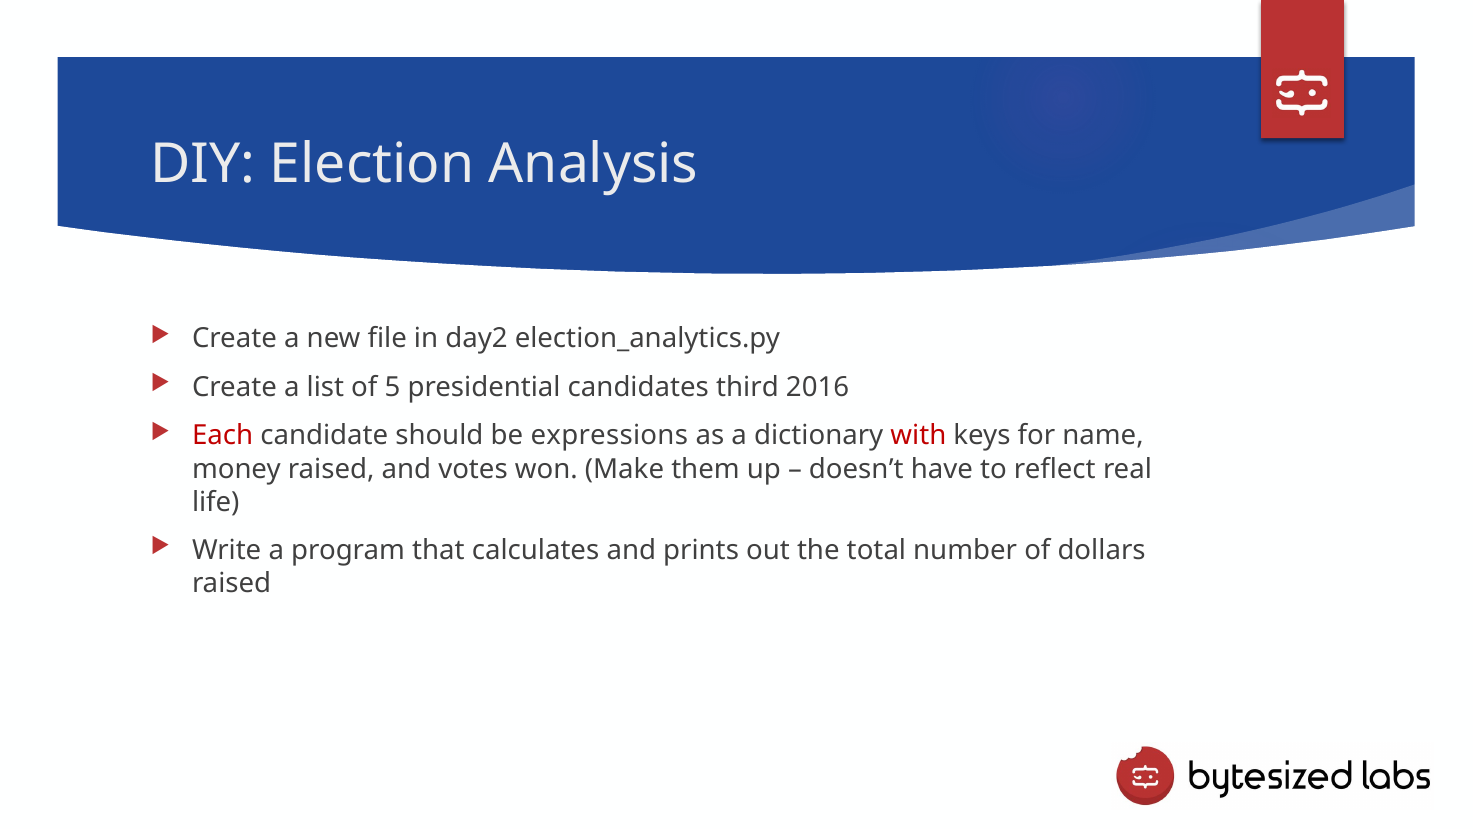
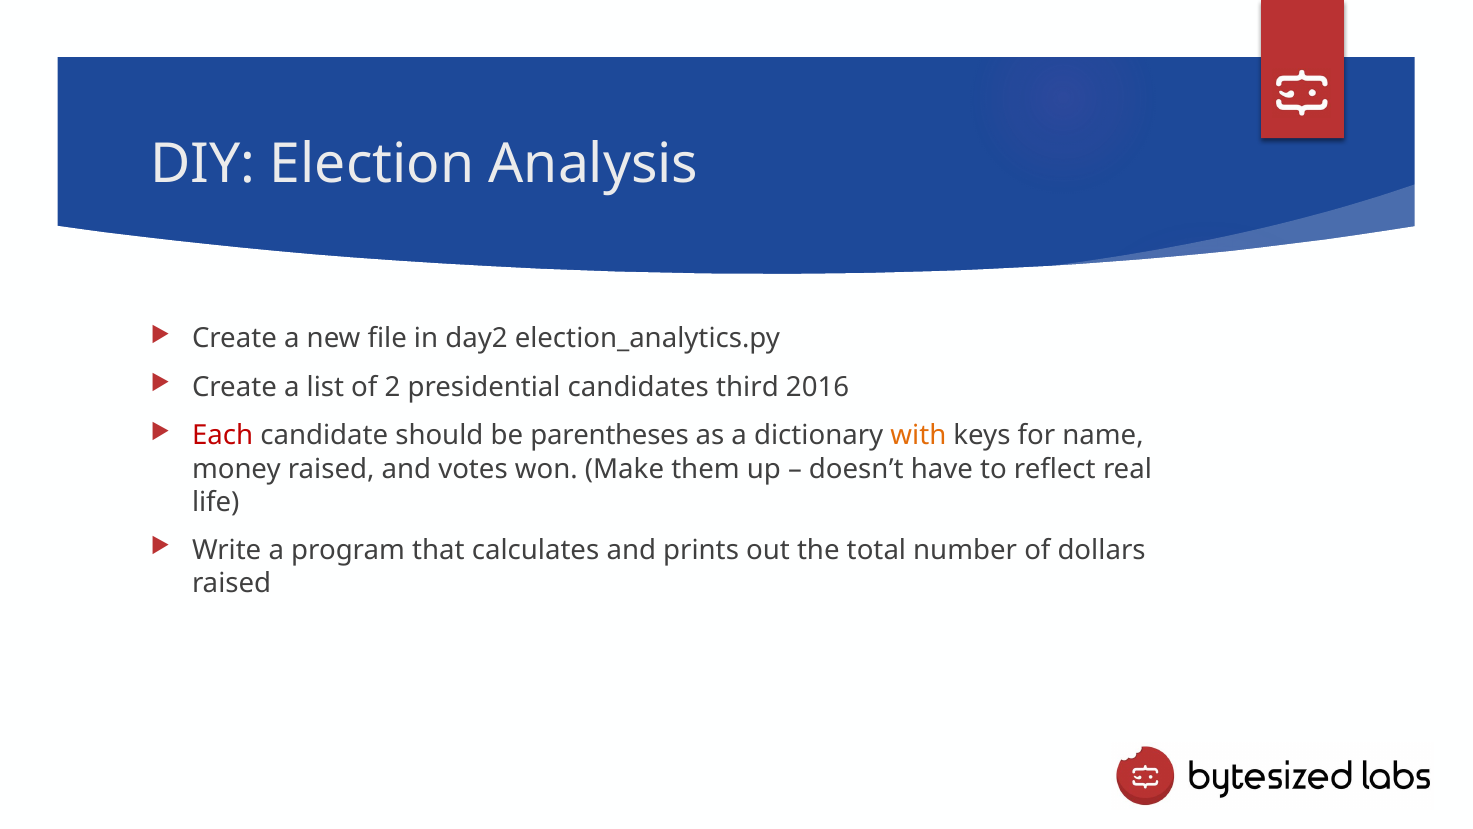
5: 5 -> 2 (393, 387)
expressions: expressions -> parentheses (610, 436)
with colour: red -> orange (918, 436)
